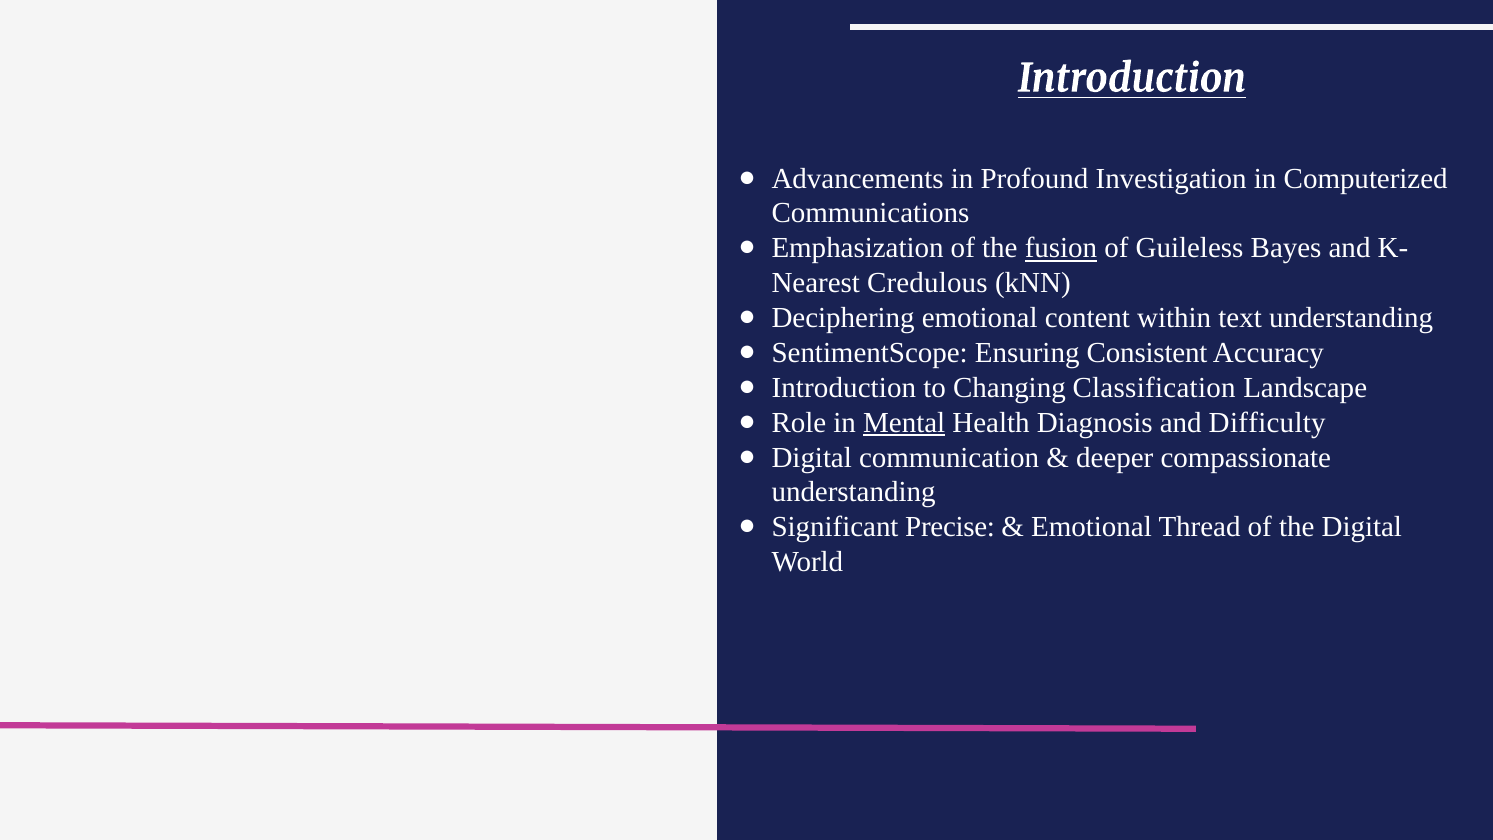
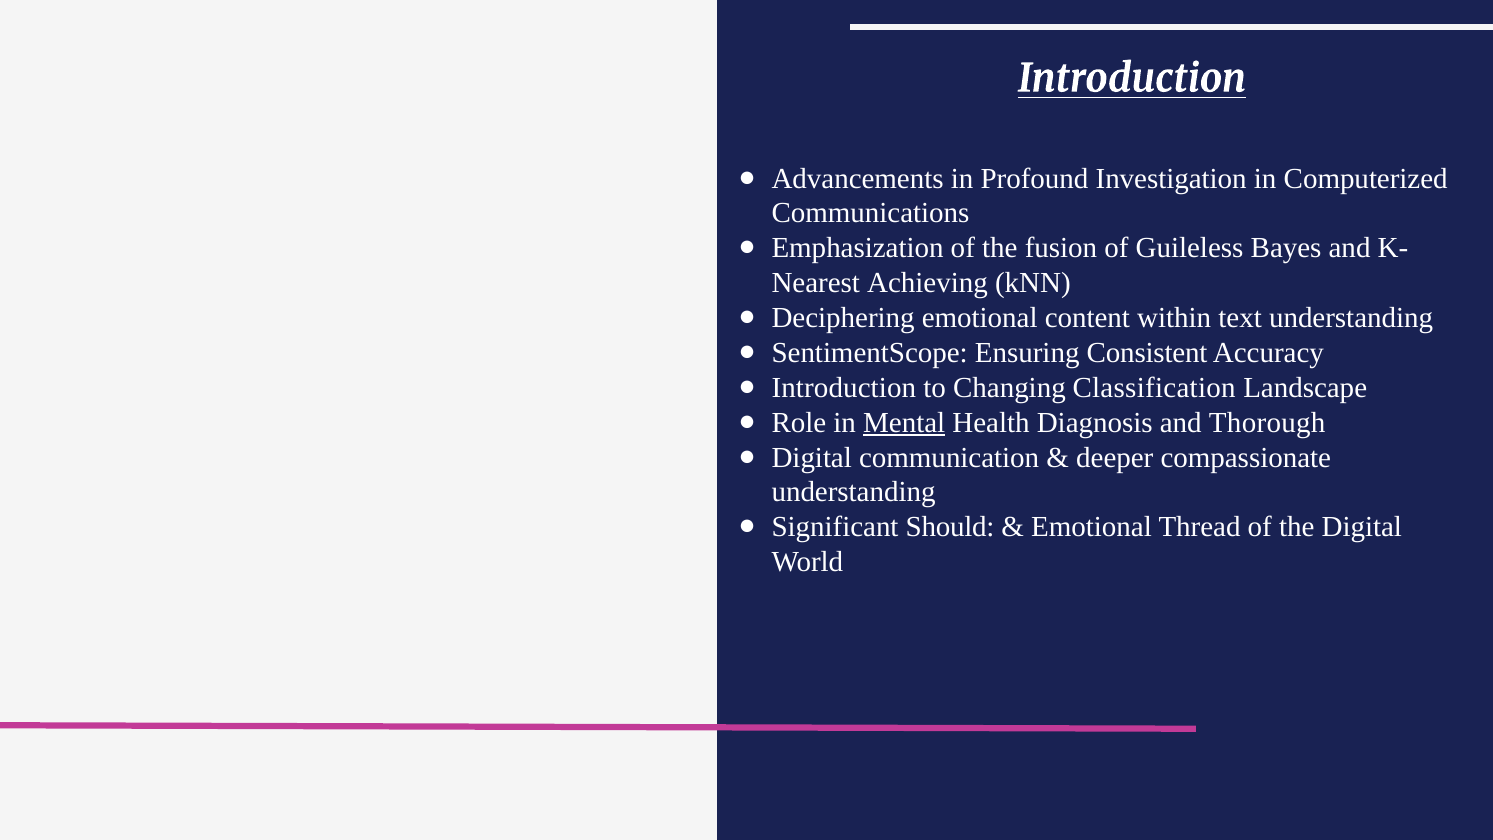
fusion underline: present -> none (1061, 248)
Credulous: Credulous -> Achieving (927, 283)
Difficulty: Difficulty -> Thorough (1267, 422)
Precise: Precise -> Should (950, 527)
